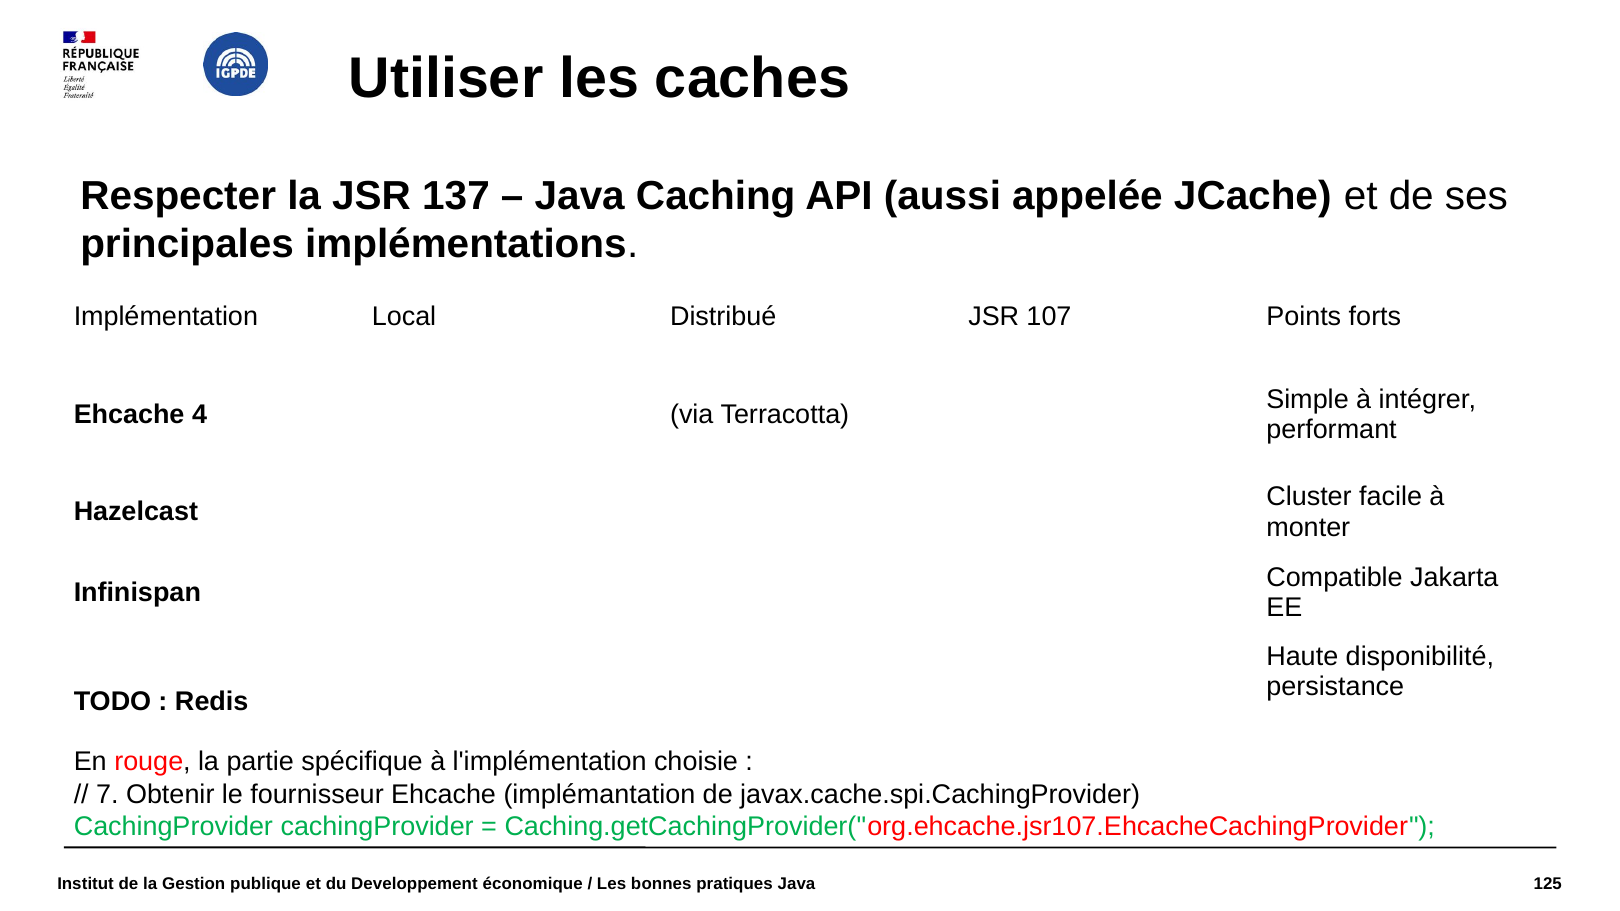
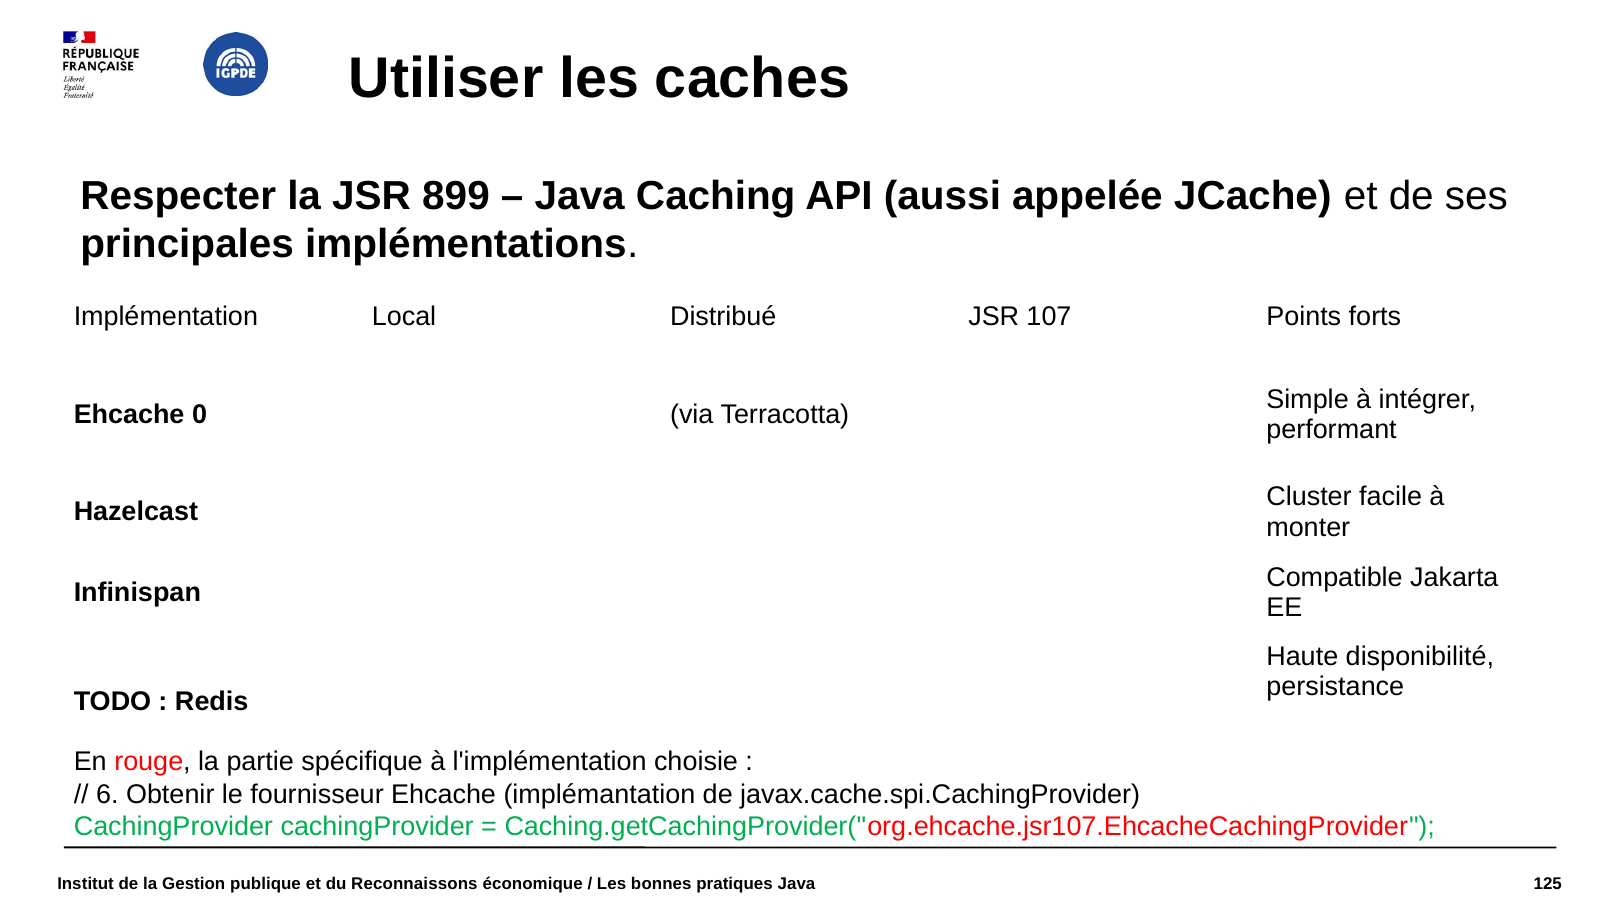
137: 137 -> 899 (456, 196)
4: 4 -> 0 (200, 415)
7: 7 -> 6 (107, 795)
Developpement: Developpement -> Reconnaissons (414, 884)
